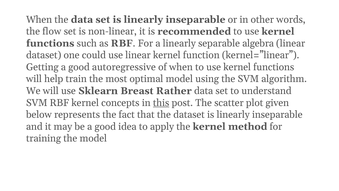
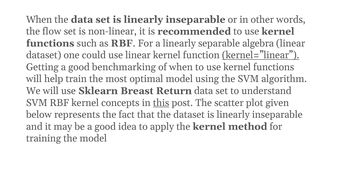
kernel=”linear underline: none -> present (261, 55)
autoregressive: autoregressive -> benchmarking (124, 67)
Rather: Rather -> Return (174, 91)
